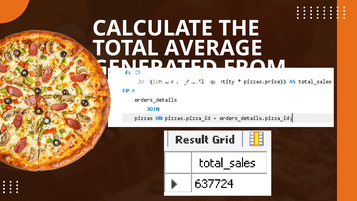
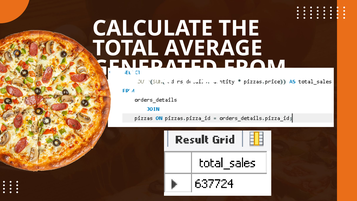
FROM: FROM -> THEIR (194, 88)
